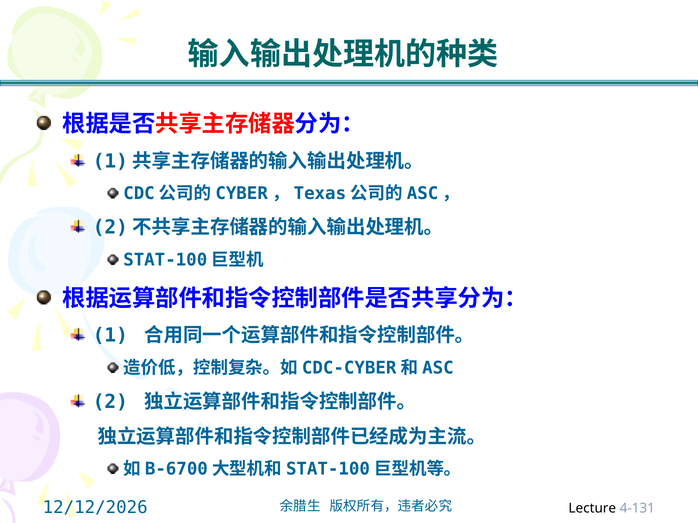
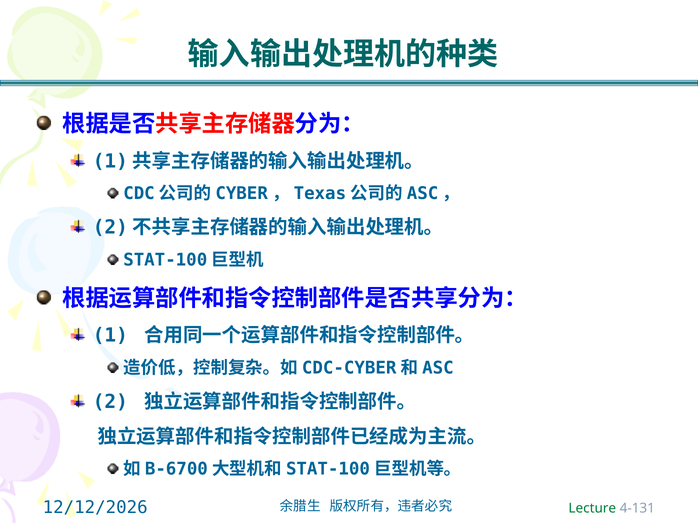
Lecture colour: black -> green (592, 509)
